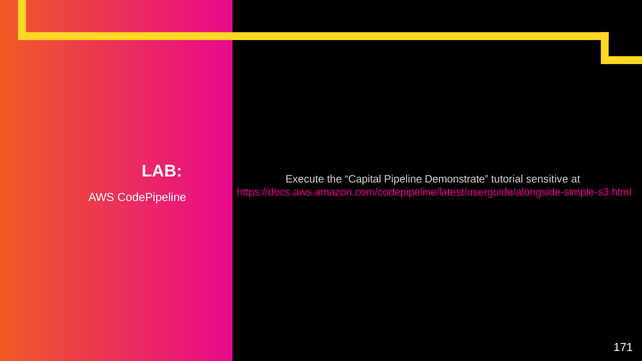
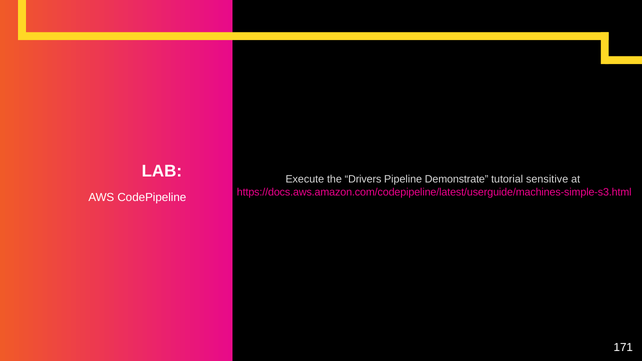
Capital: Capital -> Drivers (363, 179)
https://docs.aws.amazon.com/codepipeline/latest/userguide/alongside-simple-s3.html: https://docs.aws.amazon.com/codepipeline/latest/userguide/alongside-simple-s3.html -> https://docs.aws.amazon.com/codepipeline/latest/userguide/machines-simple-s3.html (434, 192)
